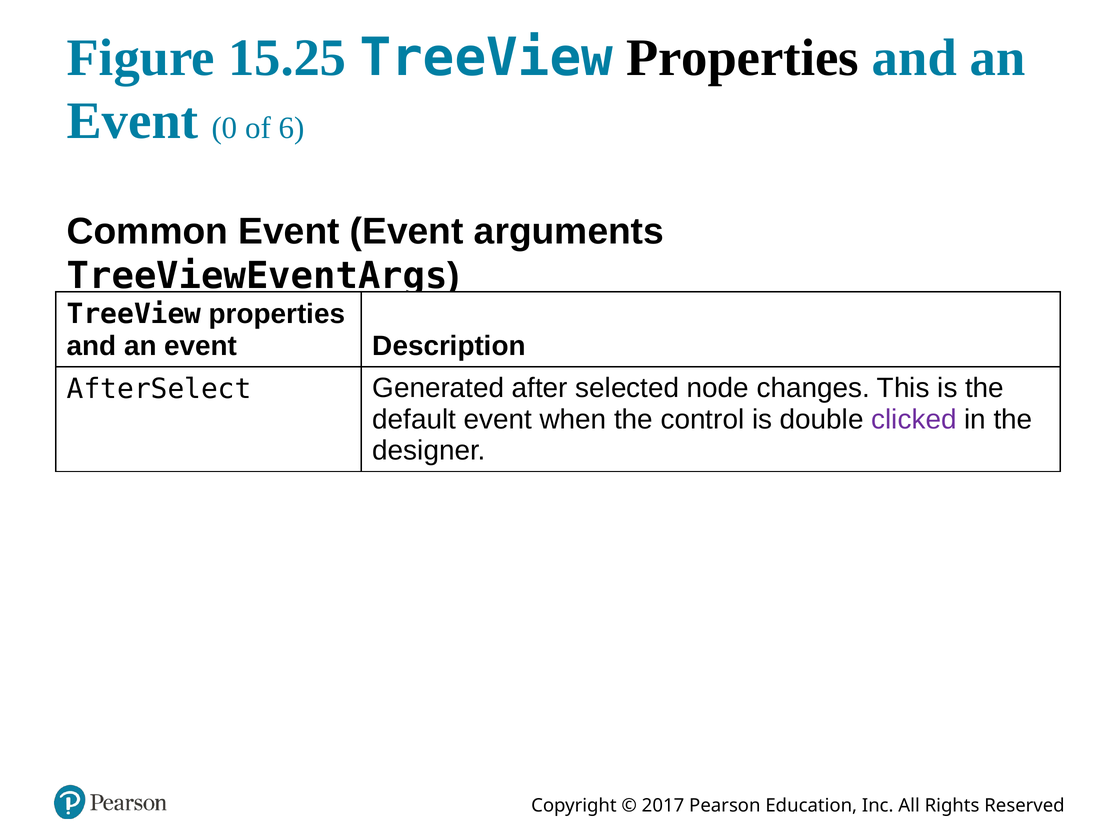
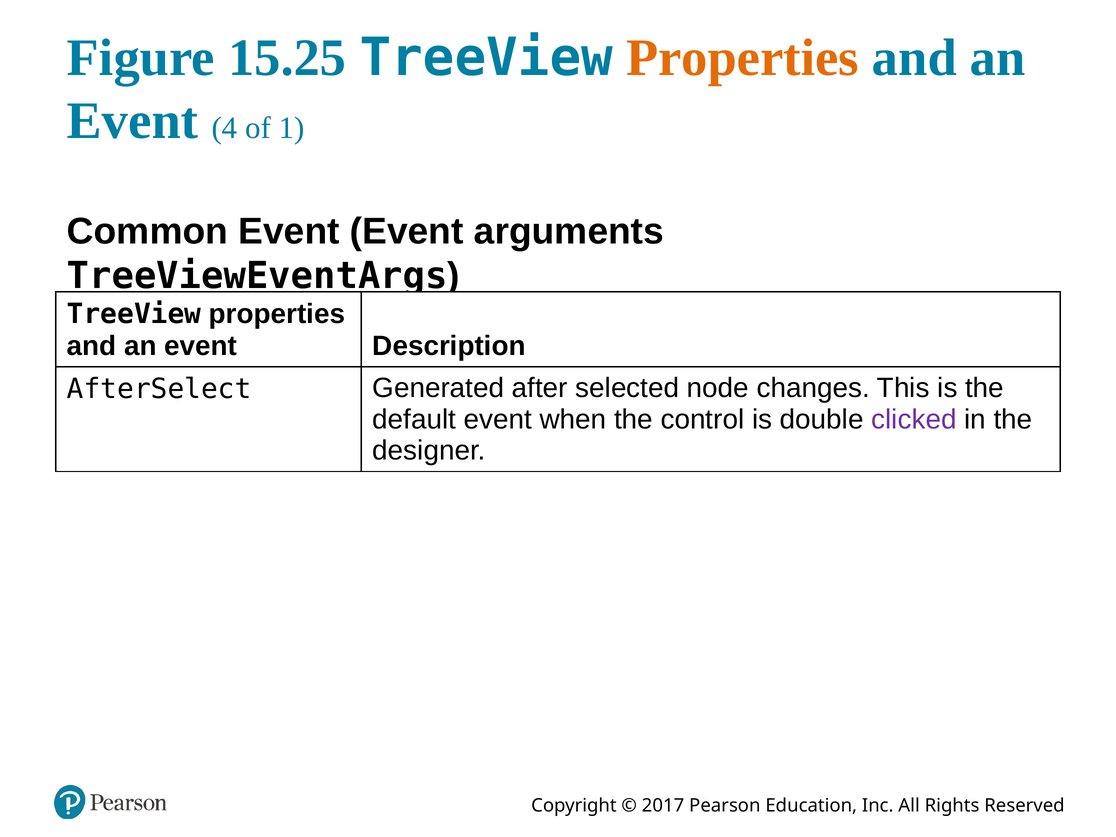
Properties colour: black -> orange (743, 58)
0: 0 -> 4 (225, 128)
6: 6 -> 1 (292, 128)
